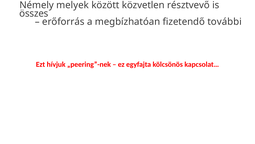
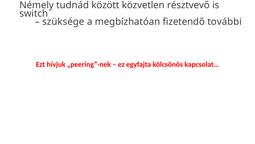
melyek: melyek -> tudnád (73, 5)
összes: összes -> switch (34, 13)
erőforrás: erőforrás -> szüksége (63, 22)
